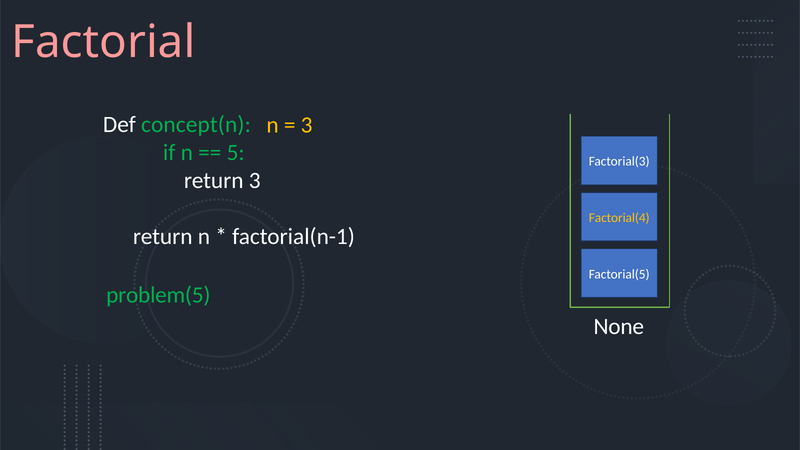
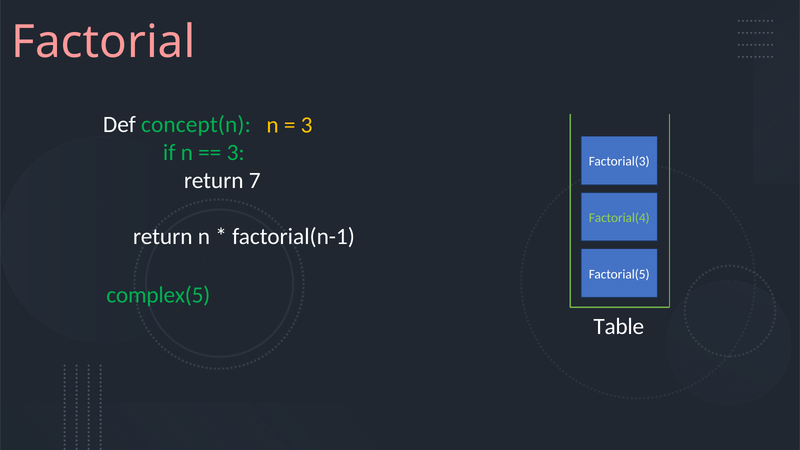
5: 5 -> 3 (236, 152)
return 3: 3 -> 7 (255, 180)
Factorial(4 colour: yellow -> light green (619, 218)
problem(5: problem(5 -> complex(5 (158, 295)
None: None -> Table (619, 327)
